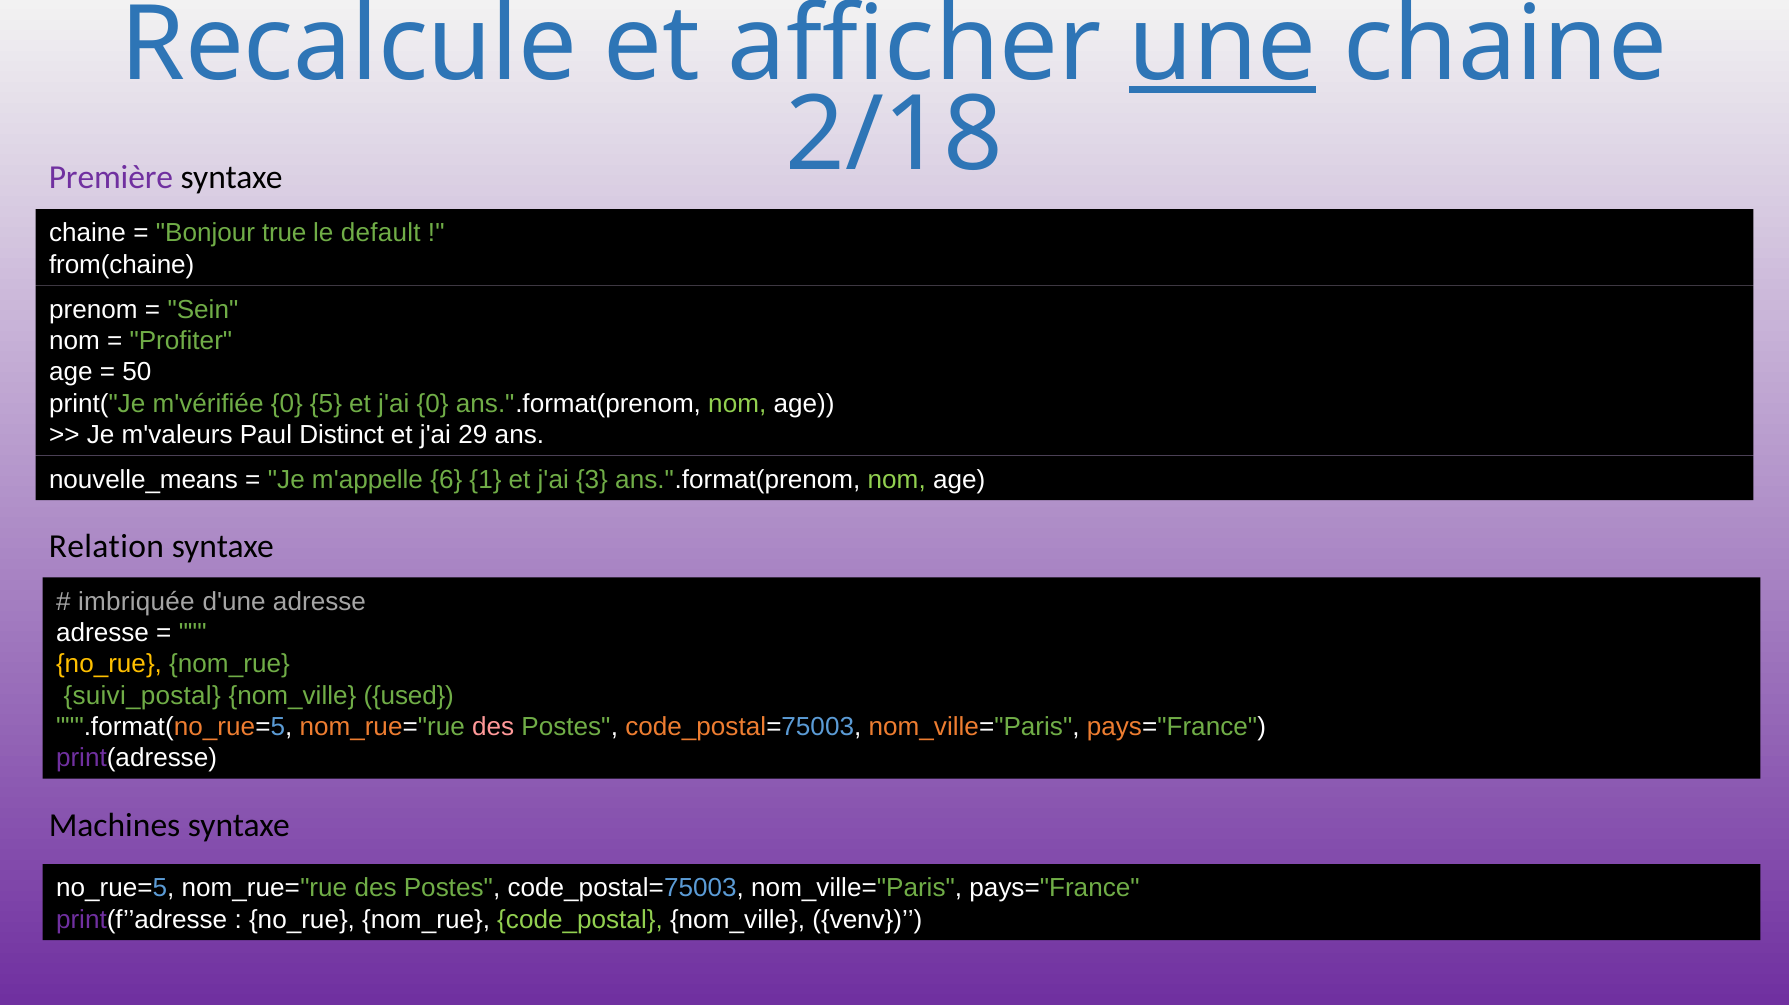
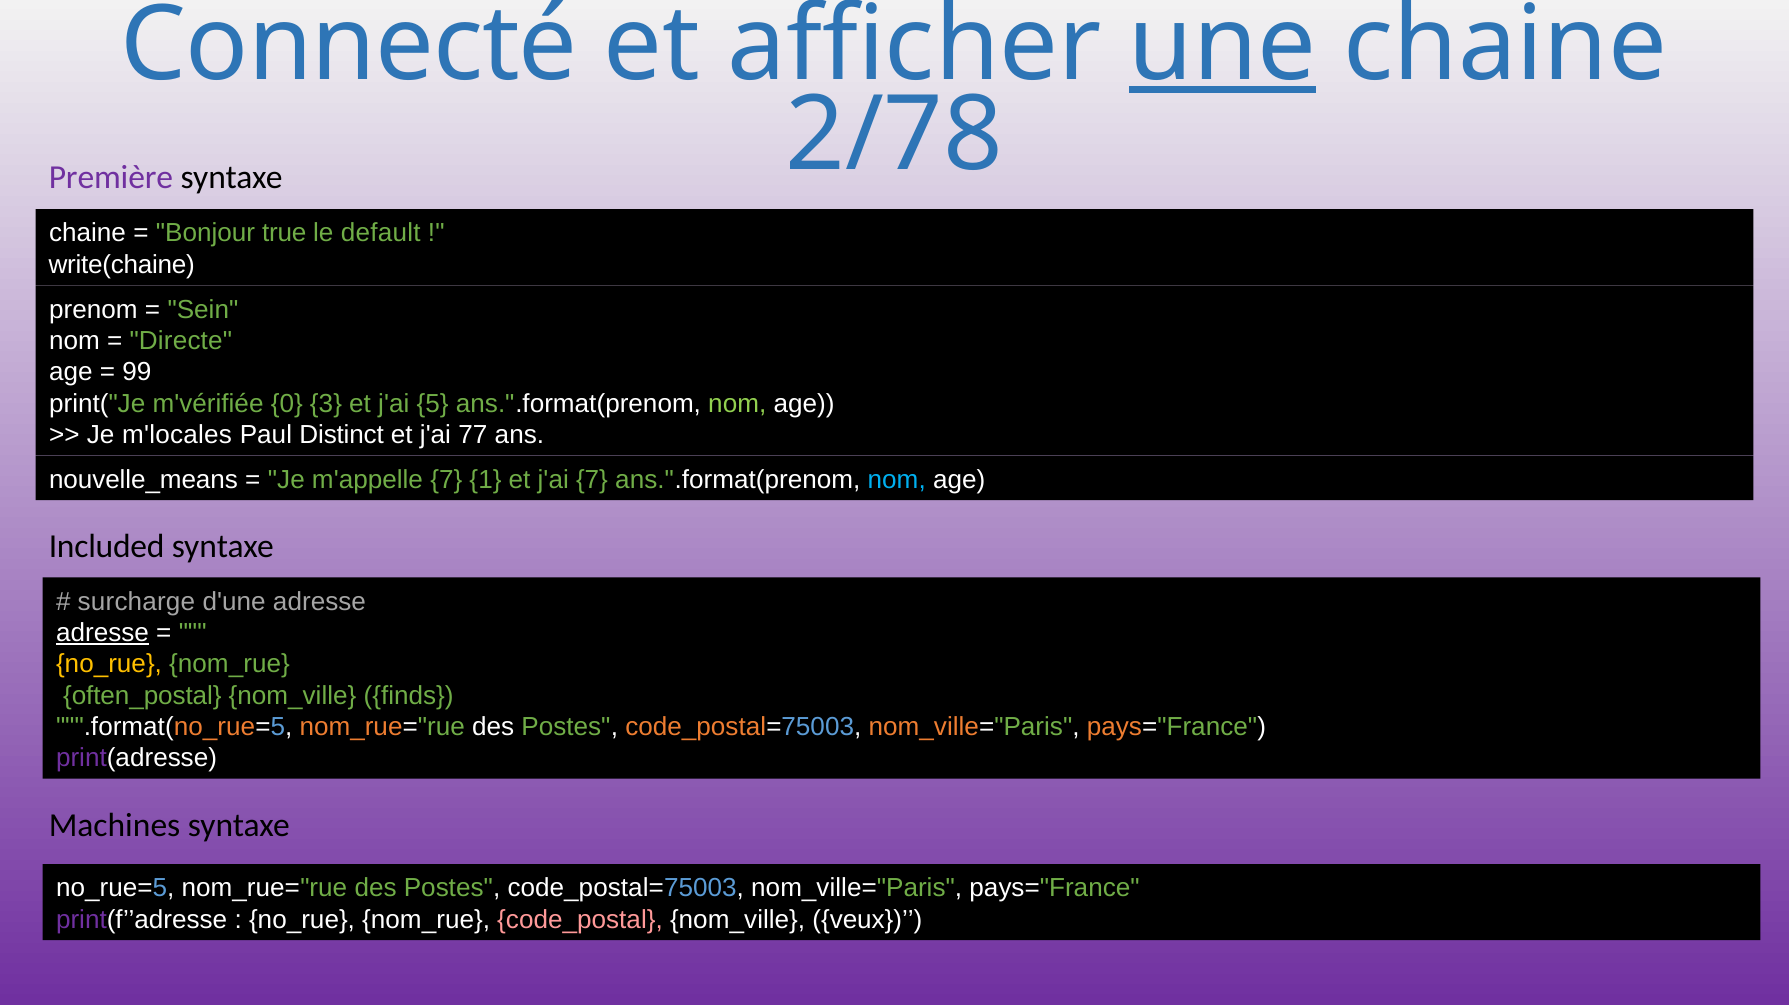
Recalcule: Recalcule -> Connecté (349, 45)
2/18: 2/18 -> 2/78 (894, 135)
from(chaine: from(chaine -> write(chaine (122, 265)
Profiter: Profiter -> Directe (181, 341)
50: 50 -> 99 (137, 372)
5: 5 -> 3 (326, 404)
j'ai 0: 0 -> 5 (433, 404)
m'valeurs: m'valeurs -> m'locales (177, 435)
29: 29 -> 77 (473, 435)
m'appelle 6: 6 -> 7 (446, 480)
j'ai 3: 3 -> 7 (592, 480)
nom colour: light green -> light blue (897, 480)
Relation: Relation -> Included (107, 547)
imbriquée: imbriquée -> surcharge (136, 602)
adresse underline: none -> present (102, 633)
suivi_postal: suivi_postal -> often_postal (142, 696)
used: used -> finds (409, 696)
des colour: pink -> white (493, 727)
code_postal colour: light green -> pink (580, 920)
venv: venv -> veux (867, 920)
